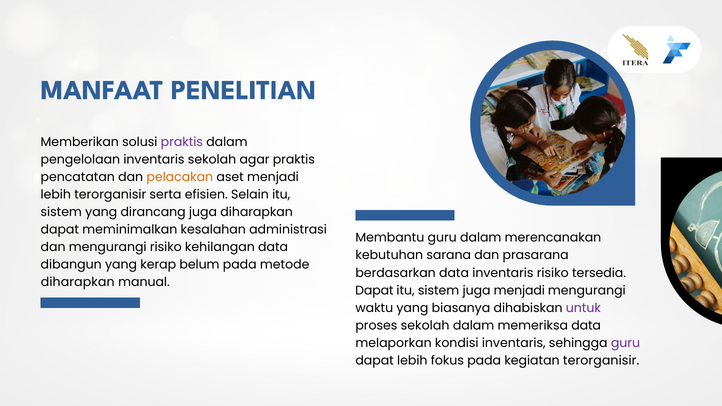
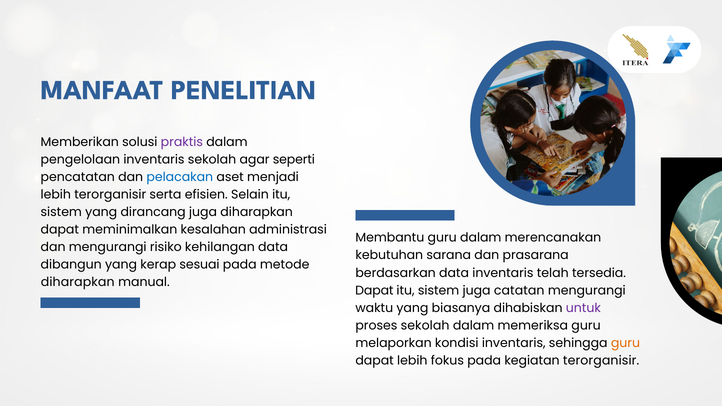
agar praktis: praktis -> seperti (294, 160)
pelacakan colour: orange -> blue (180, 177)
belum: belum -> sesuai (200, 265)
inventaris risiko: risiko -> telah (553, 273)
juga menjadi: menjadi -> catatan (519, 291)
memeriksa data: data -> guru (586, 326)
guru colour: purple -> orange (625, 343)
